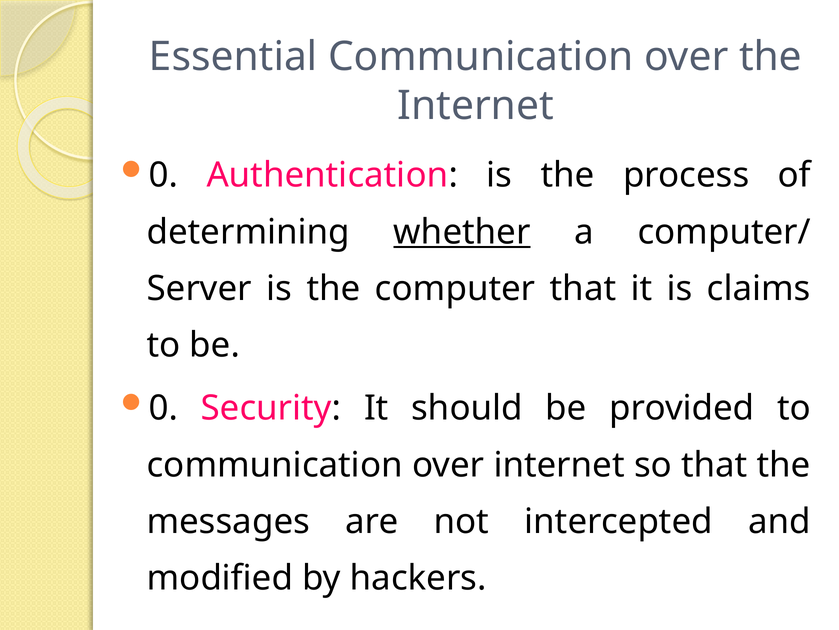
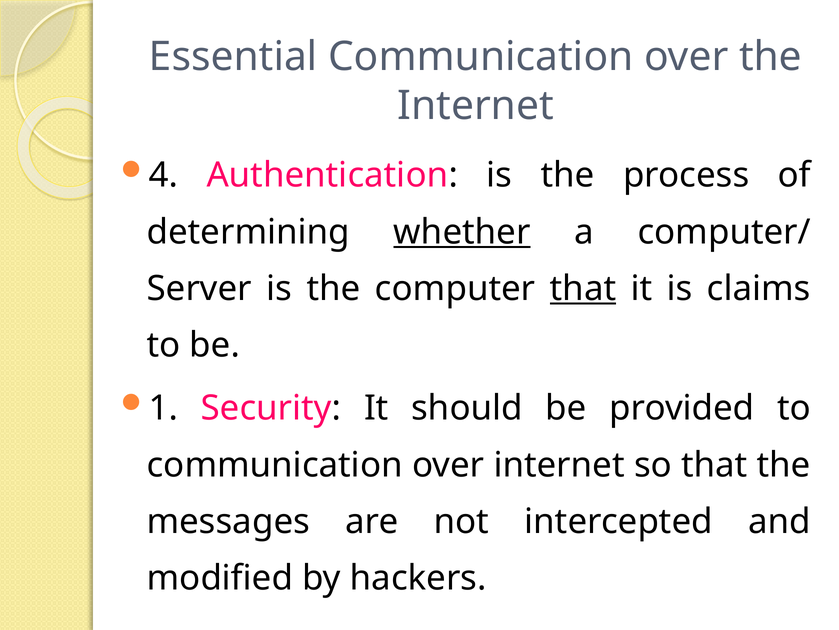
0: 0 -> 4 (163, 175)
that underline: none -> present (583, 288)
0: 0 -> 1 (163, 408)
